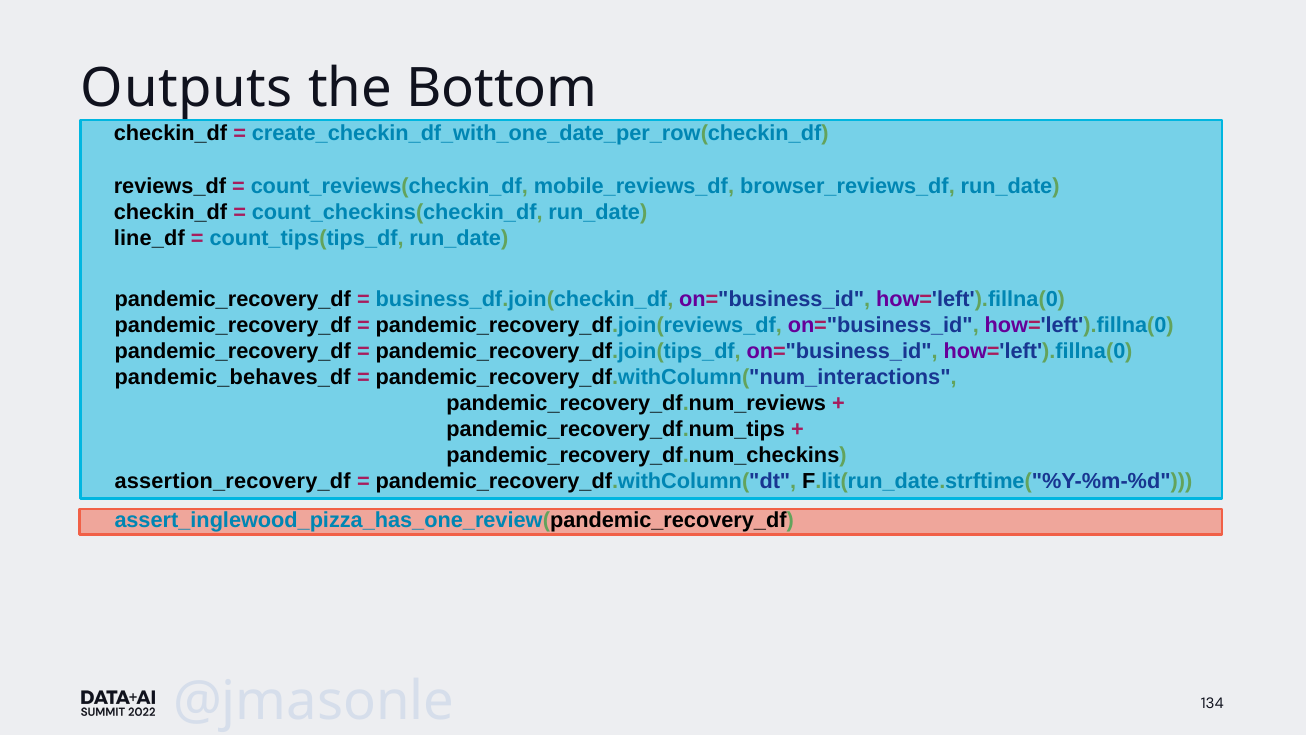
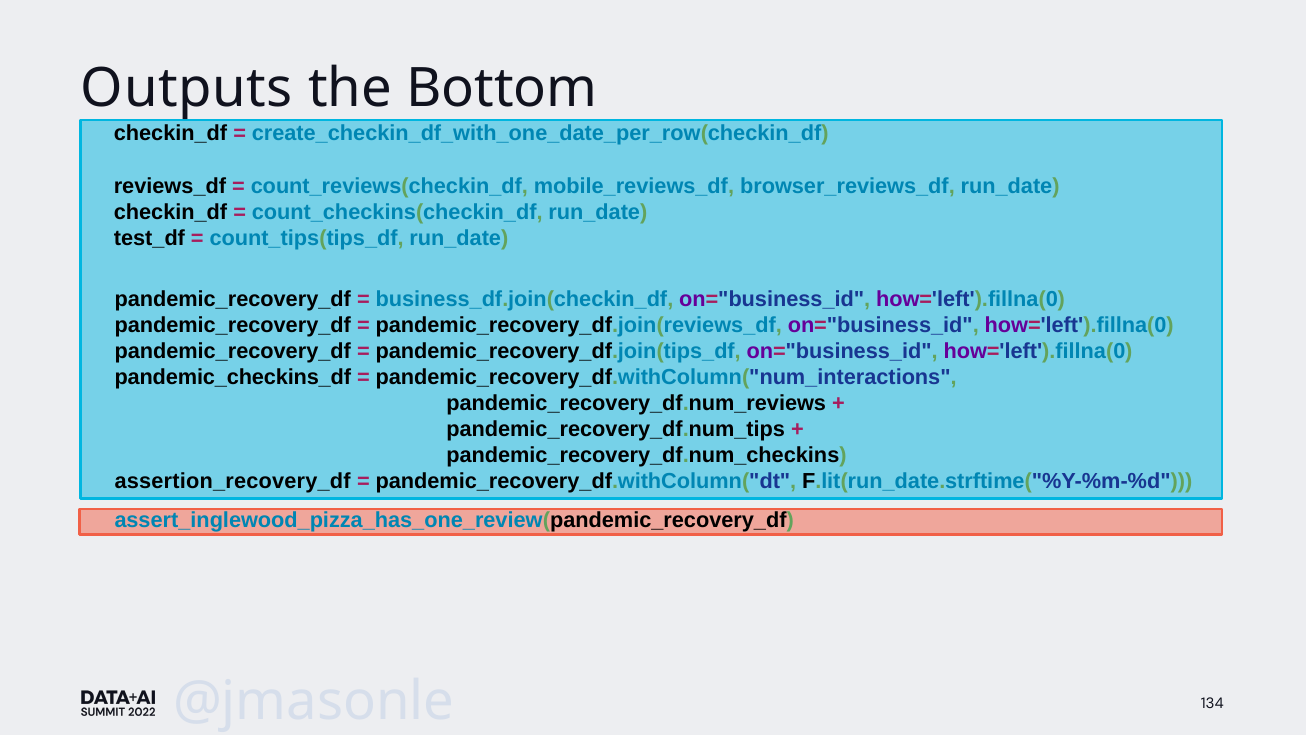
line_df: line_df -> test_df (149, 238)
pandemic_behaves_df: pandemic_behaves_df -> pandemic_checkins_df (233, 377)
